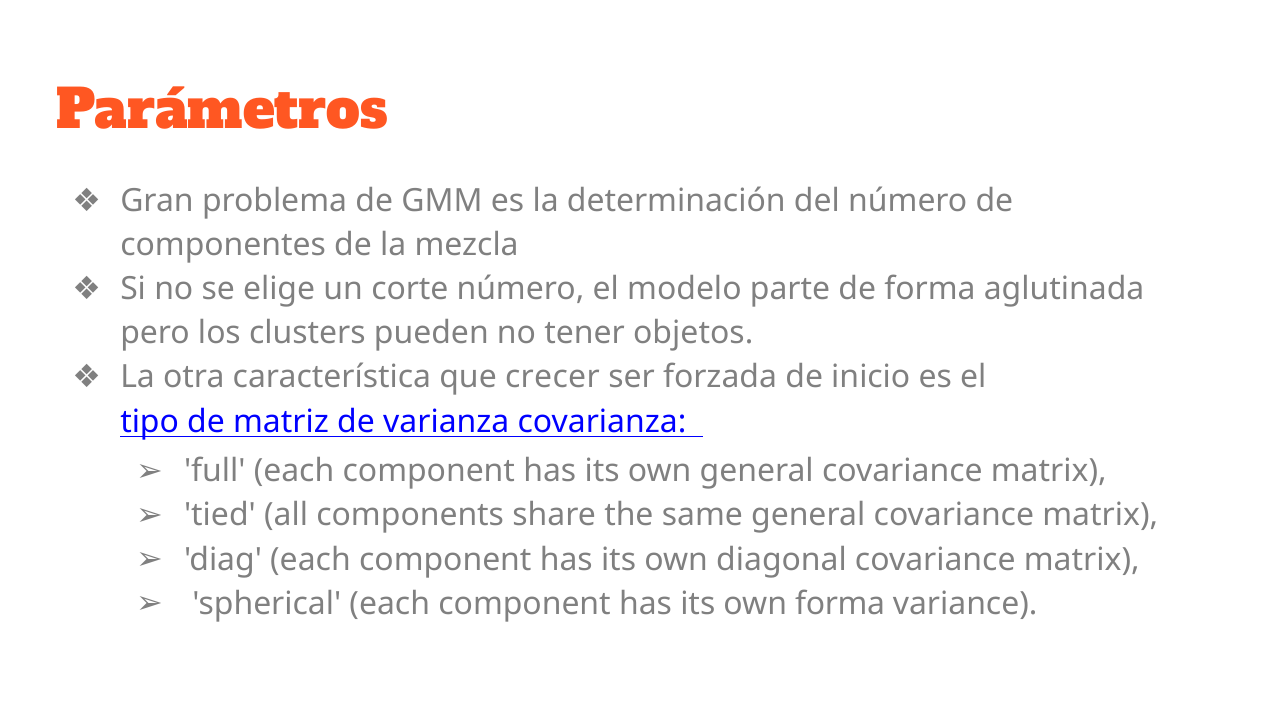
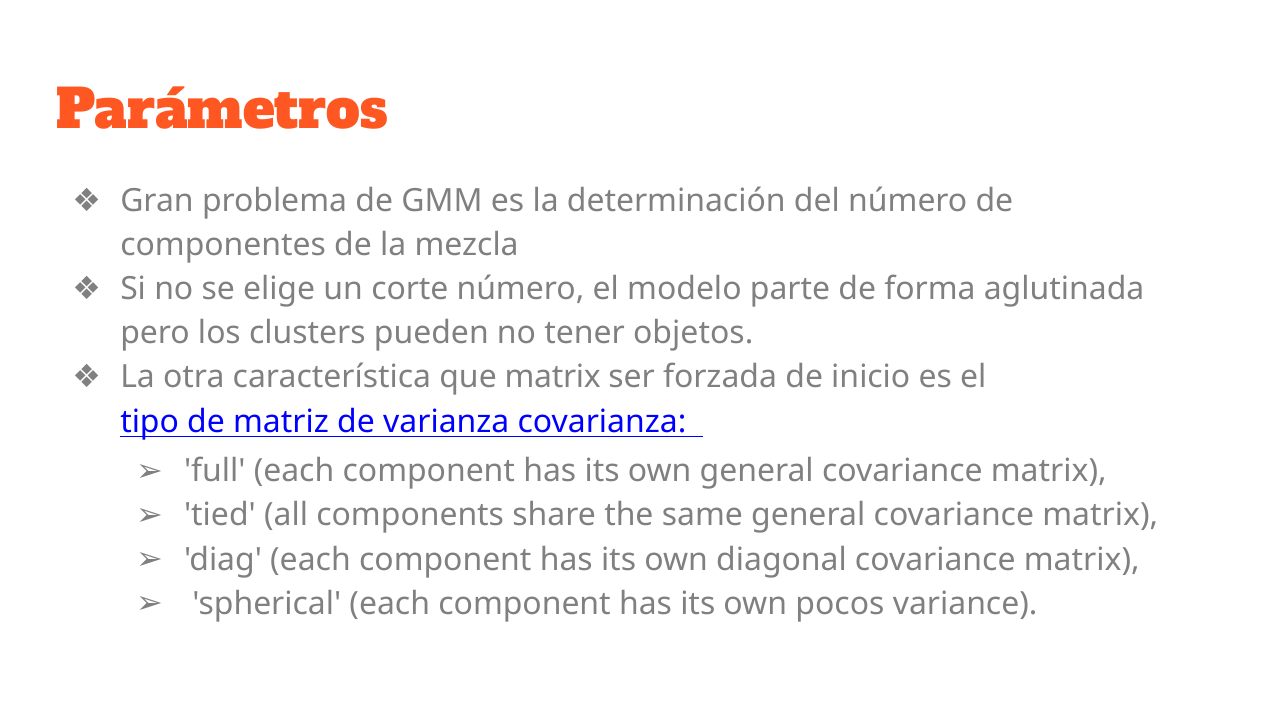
que crecer: crecer -> matrix (553, 377)
own forma: forma -> pocos (840, 604)
